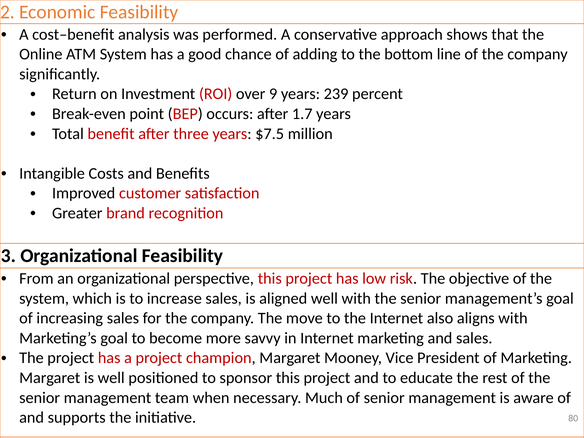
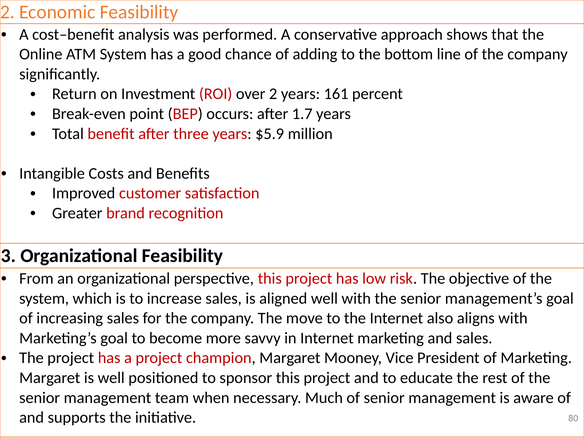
over 9: 9 -> 2 (273, 94)
239: 239 -> 161 (336, 94)
$7.5: $7.5 -> $5.9 (270, 134)
